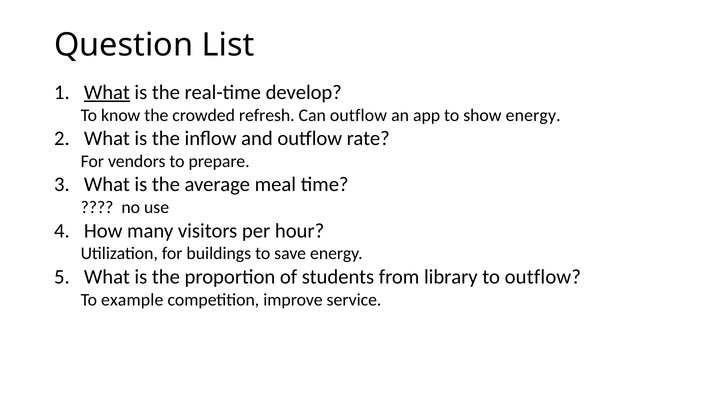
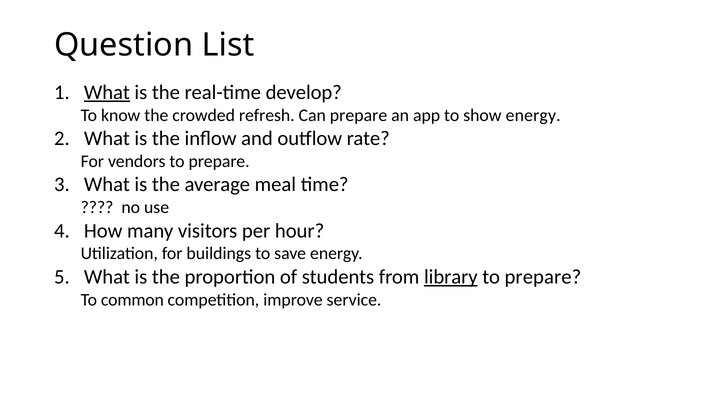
Can outflow: outflow -> prepare (359, 115)
library underline: none -> present (451, 277)
outflow: outflow -> prepare (543, 277)
example: example -> common (132, 300)
